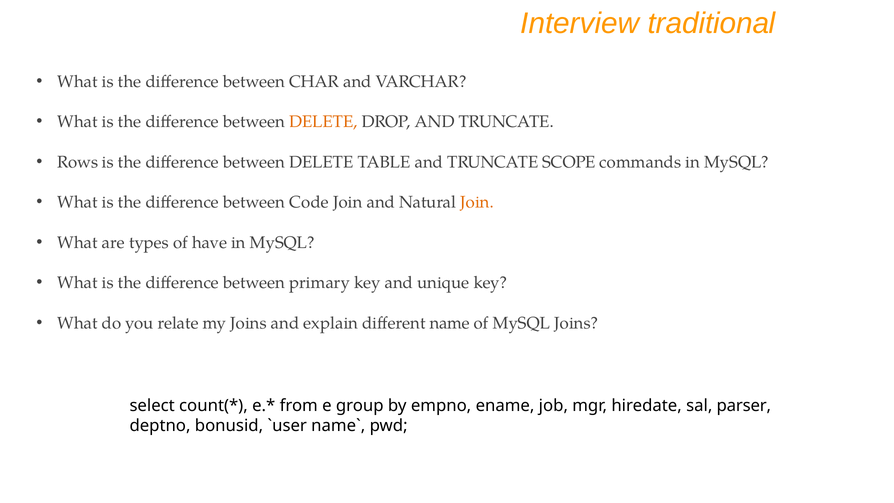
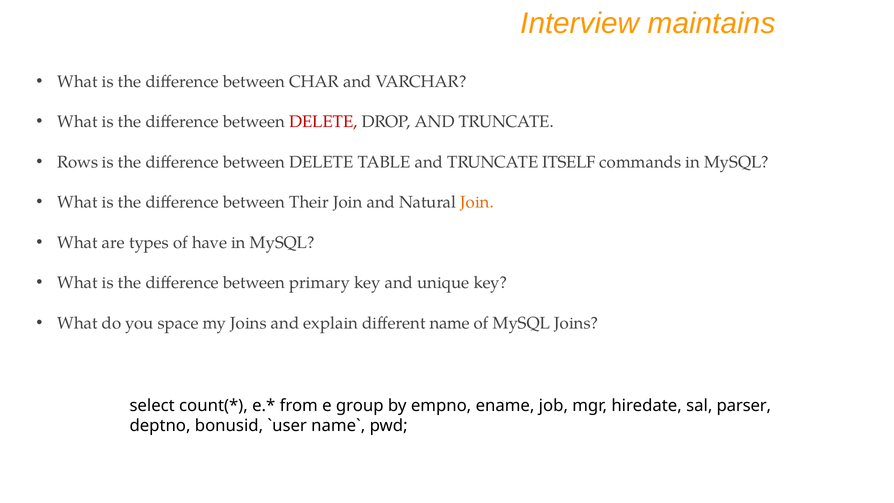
traditional: traditional -> maintains (712, 23)
DELETE colour: orange -> red (323, 122)
SCOPE: SCOPE -> ITSELF (569, 162)
Code: Code -> Their (309, 202)
relate: relate -> space (178, 323)
